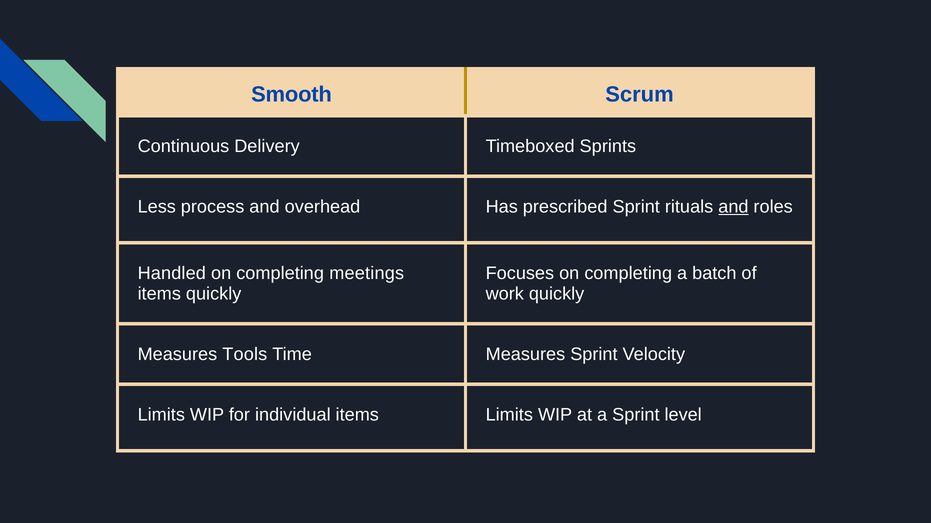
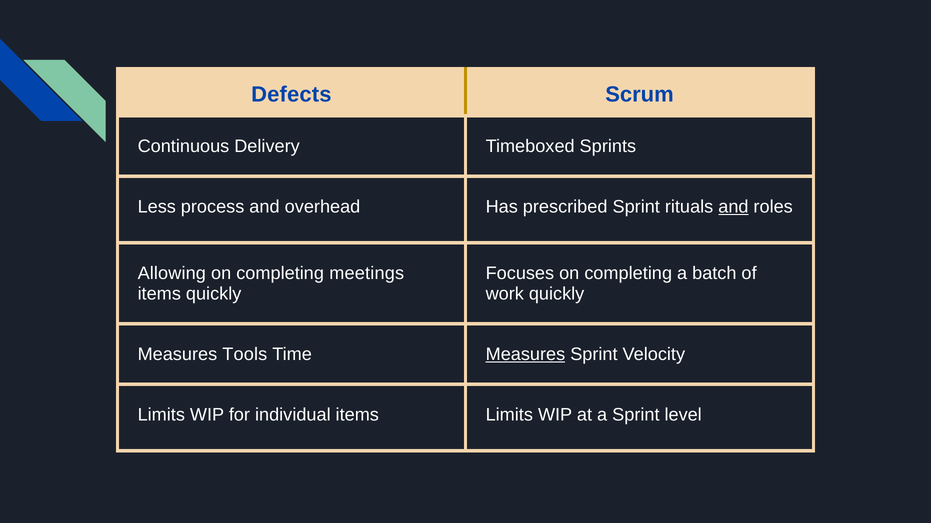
Smooth: Smooth -> Defects (291, 95)
Handled: Handled -> Allowing (172, 274)
Measures underline: none -> present (525, 355)
